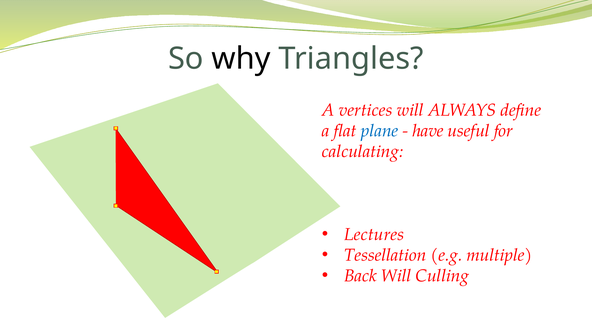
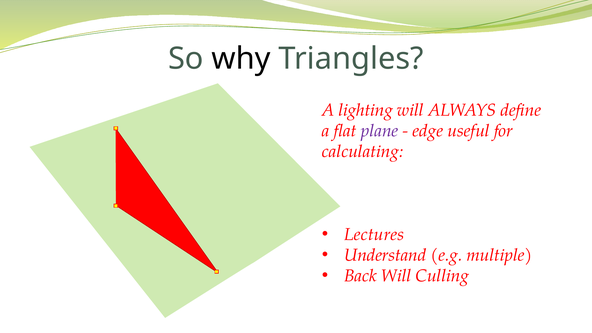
vertices: vertices -> lighting (366, 110)
plane colour: blue -> purple (380, 131)
have: have -> edge (428, 131)
Tessellation: Tessellation -> Understand (385, 255)
